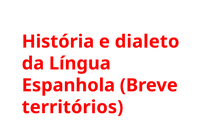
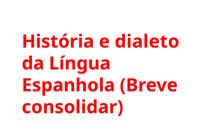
territórios: territórios -> consolidar (73, 107)
